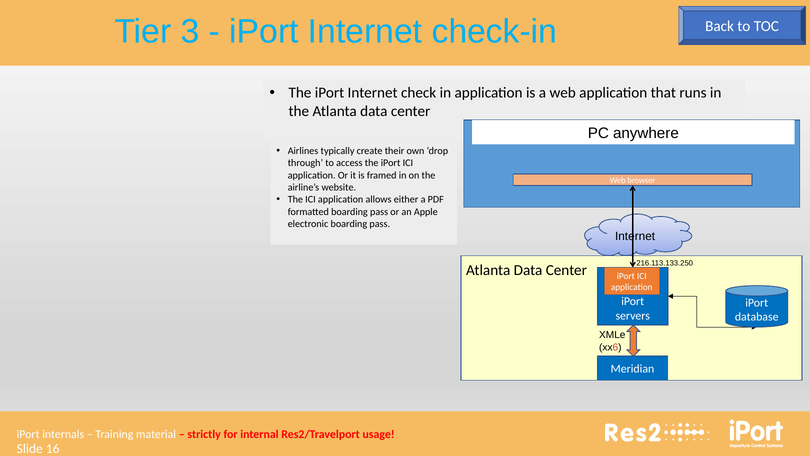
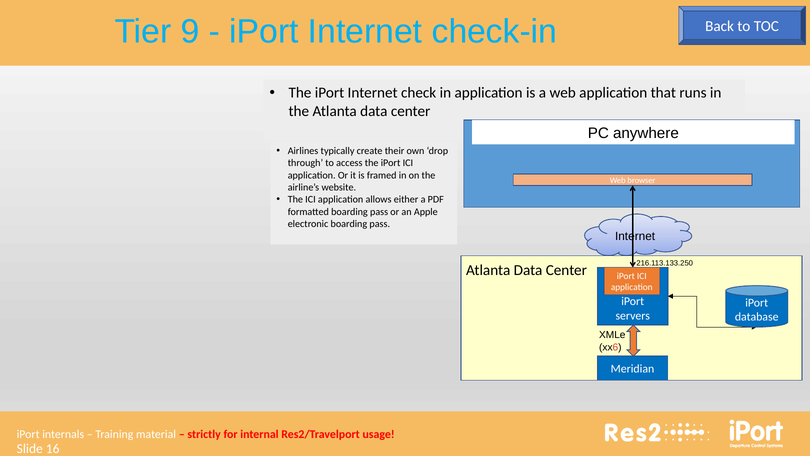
3: 3 -> 9 (190, 32)
